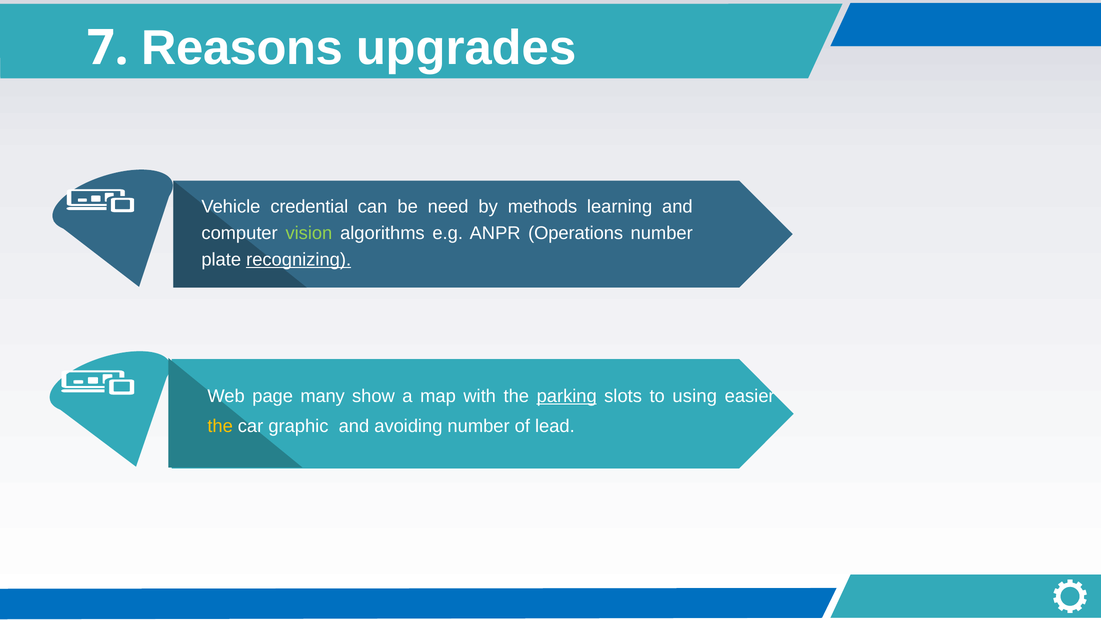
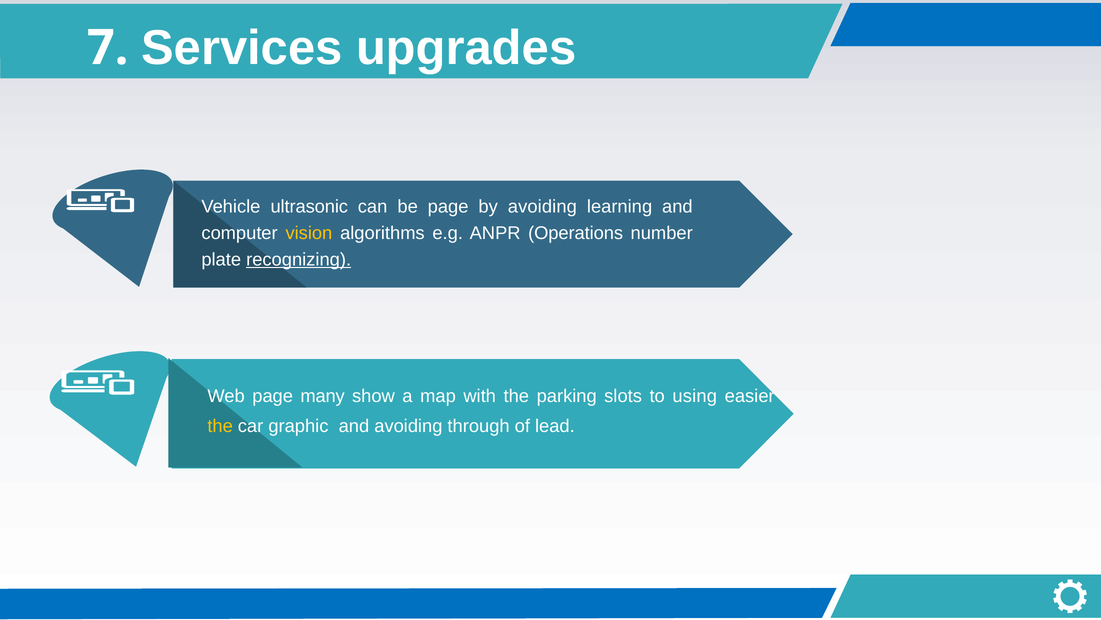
Reasons: Reasons -> Services (242, 48)
credential: credential -> ultrasonic (309, 207)
be need: need -> page (448, 207)
by methods: methods -> avoiding (542, 207)
vision colour: light green -> yellow (309, 233)
parking underline: present -> none (567, 396)
avoiding number: number -> through (479, 426)
